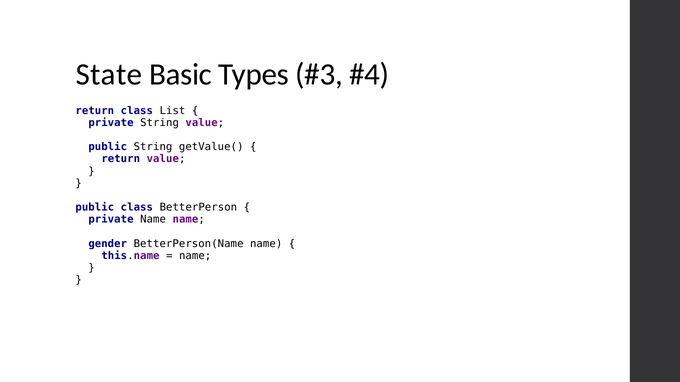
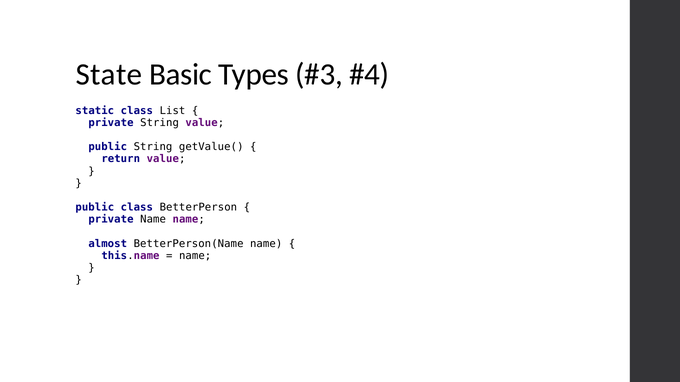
return: return -> static (95, 111)
gender: gender -> almost (108, 244)
